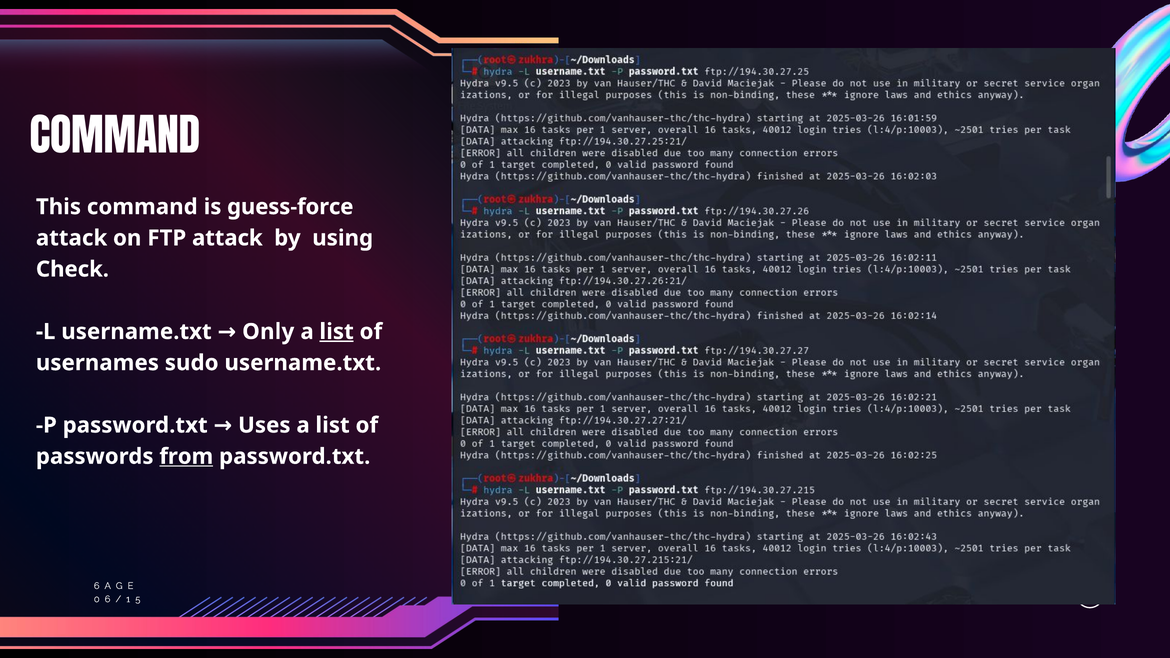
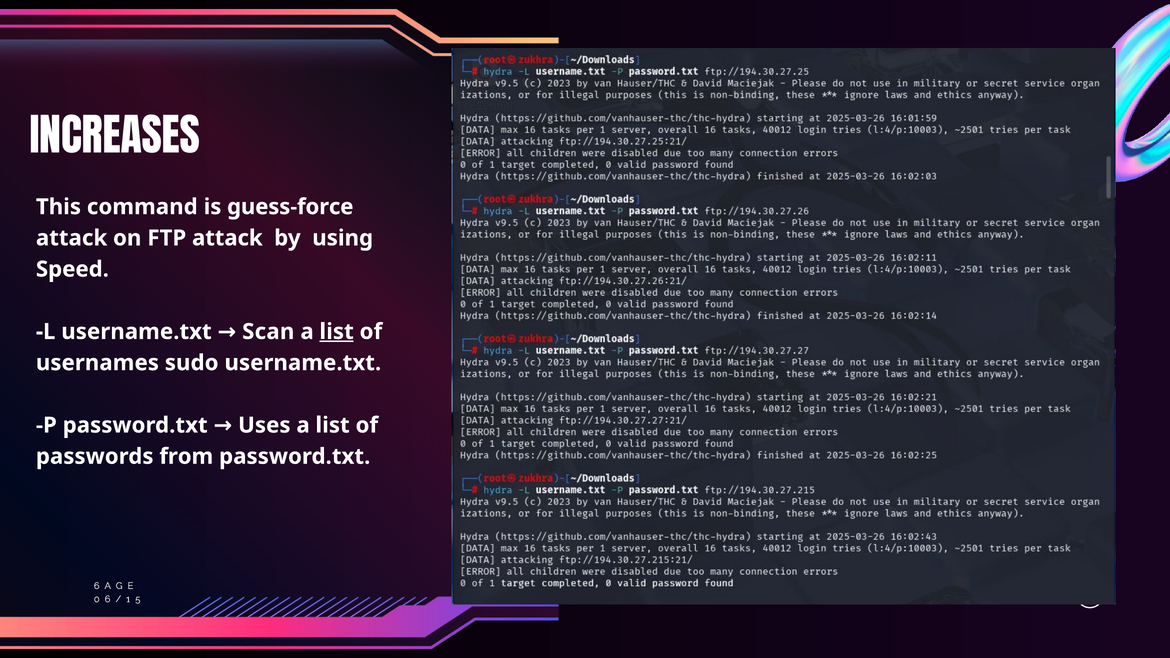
COMMAND: COMMAND -> INCREASES (115, 138)
Check: Check -> Speed (72, 269)
Only: Only -> Scan (268, 332)
from underline: present -> none (186, 457)
